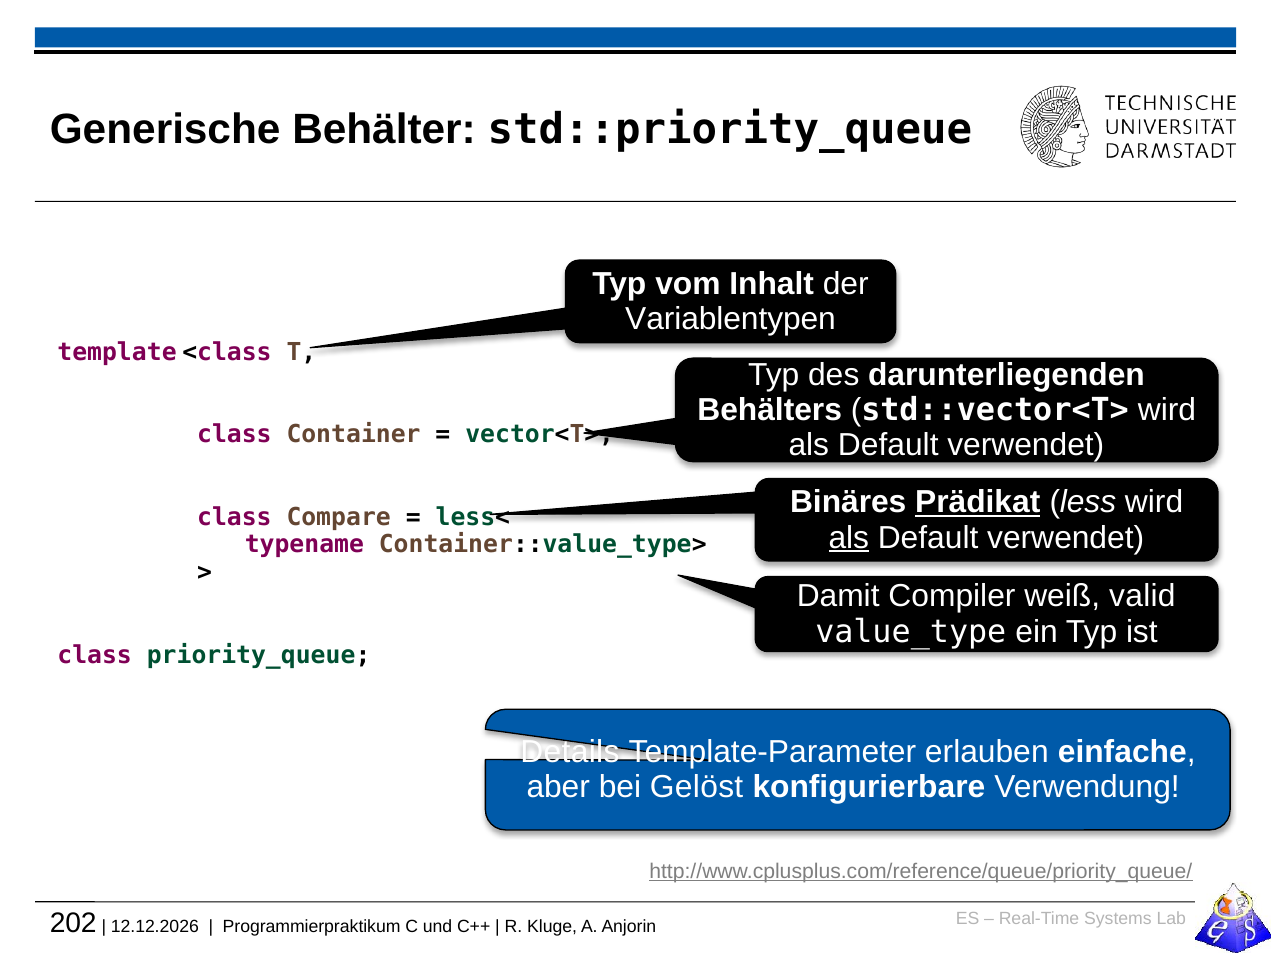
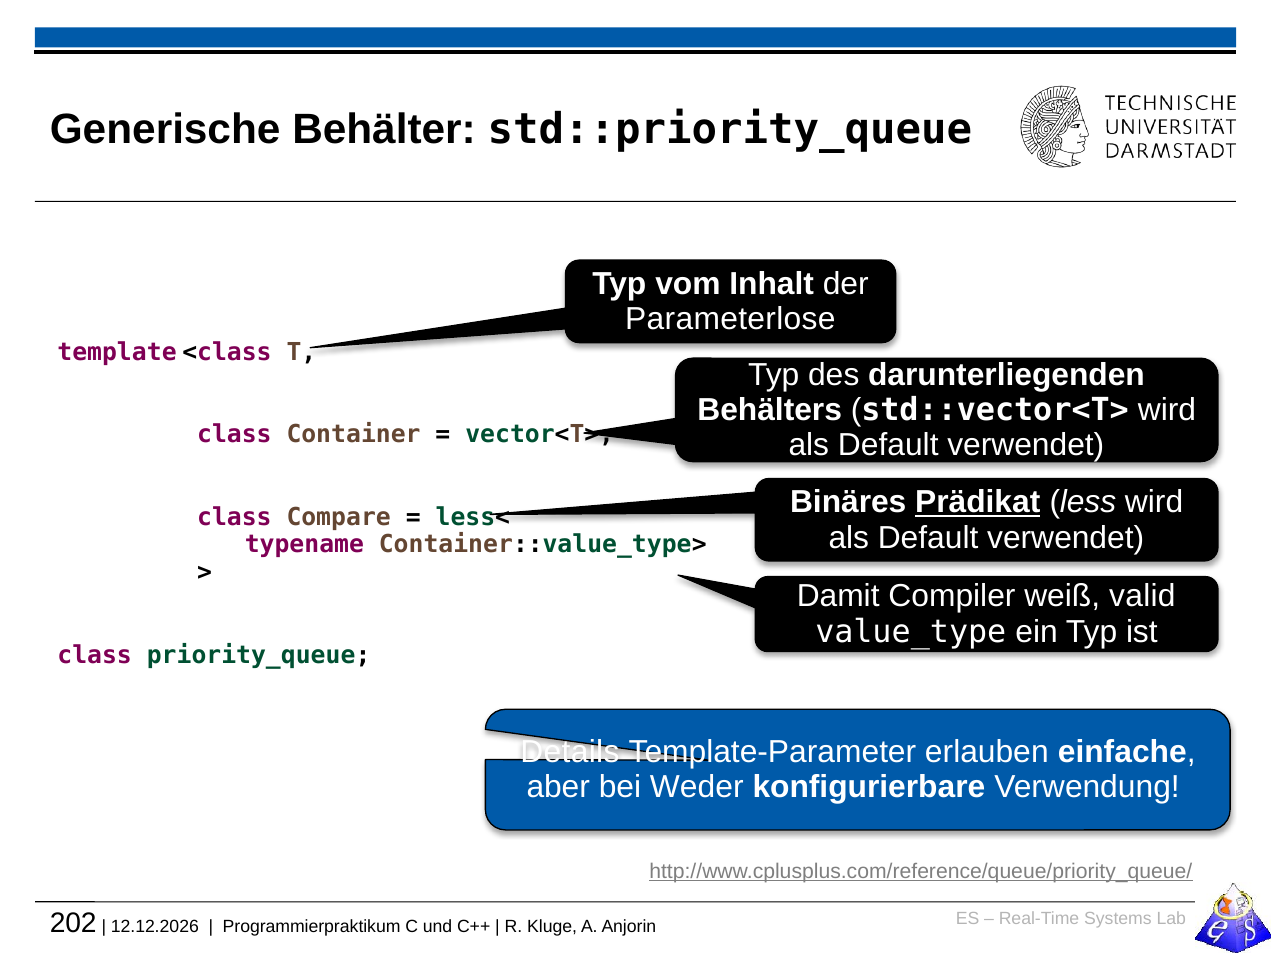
Variablentypen: Variablentypen -> Parameterlose (730, 319)
als underline: present -> none (849, 538)
Gelöst: Gelöst -> Weder (697, 788)
